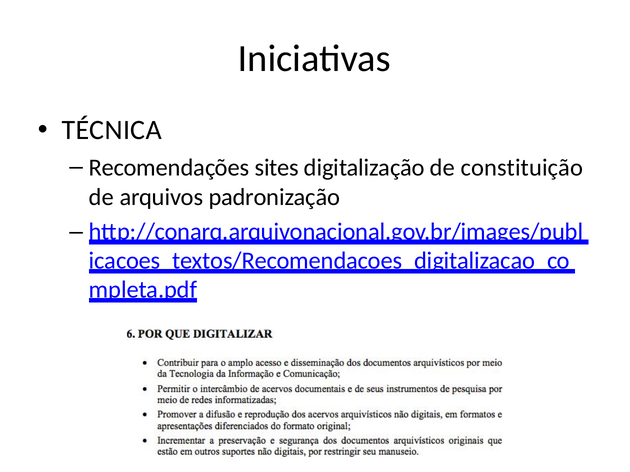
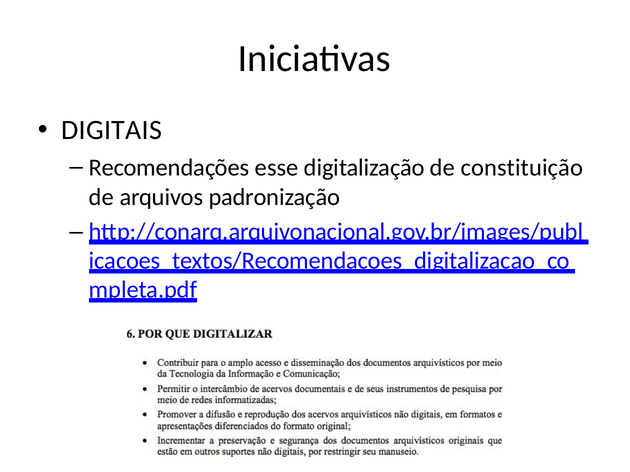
TÉCNICA: TÉCNICA -> DIGITAIS (112, 130)
sites: sites -> esse (277, 168)
